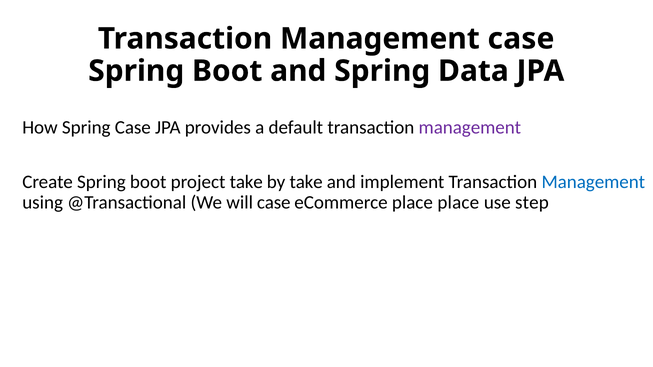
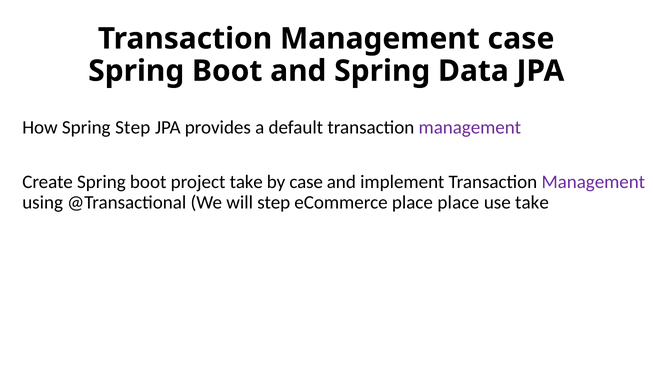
Spring Case: Case -> Step (133, 127)
by take: take -> case (306, 182)
Management colour: blue -> purple (593, 182)
will case: case -> step (274, 203)
use step: step -> take (532, 203)
